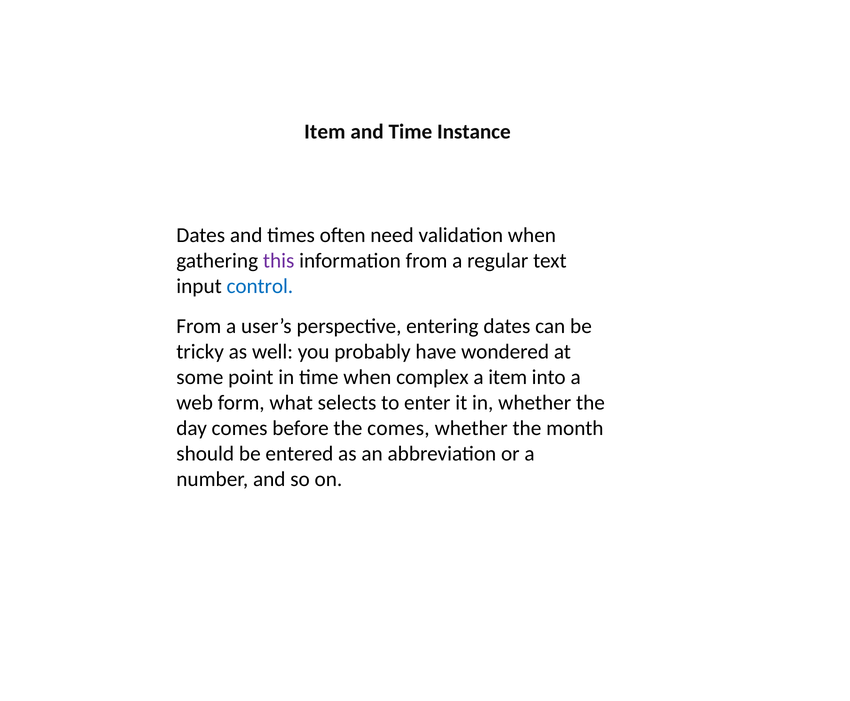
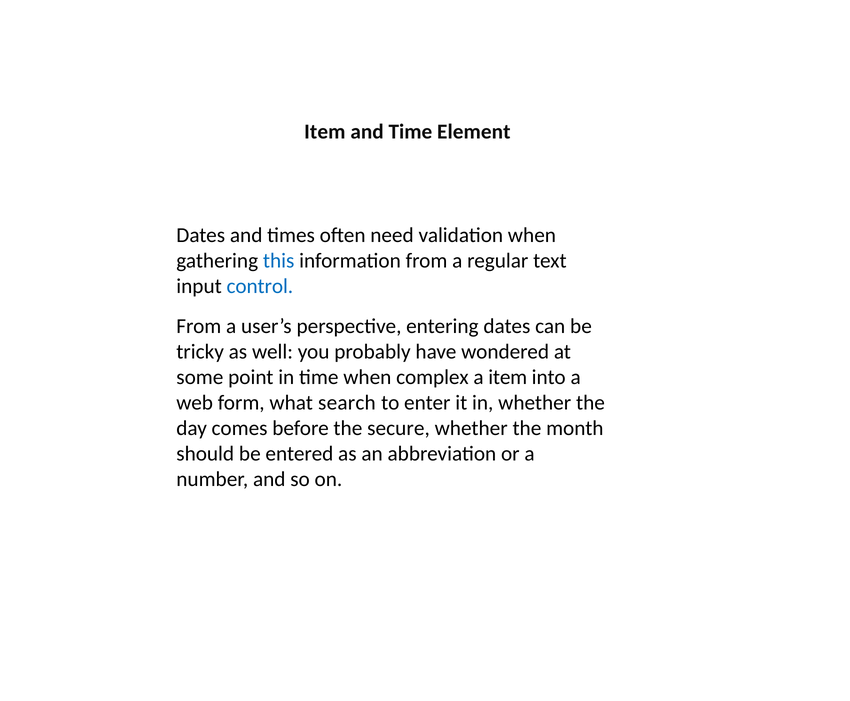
Instance: Instance -> Element (474, 132)
this colour: purple -> blue (279, 261)
selects: selects -> search (347, 403)
the comes: comes -> secure (398, 429)
